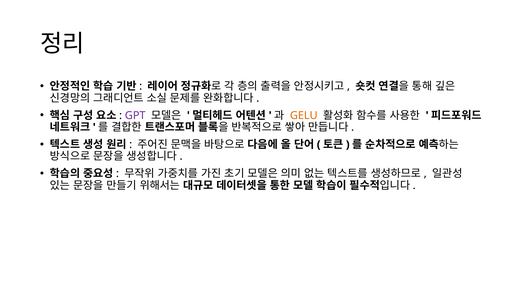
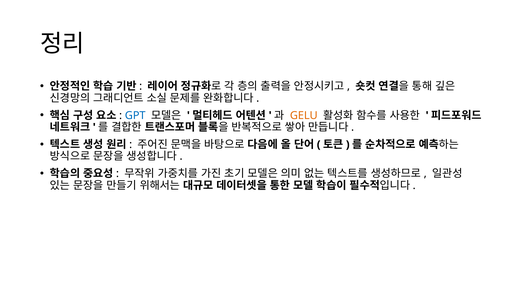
GPT colour: purple -> blue (135, 116)
